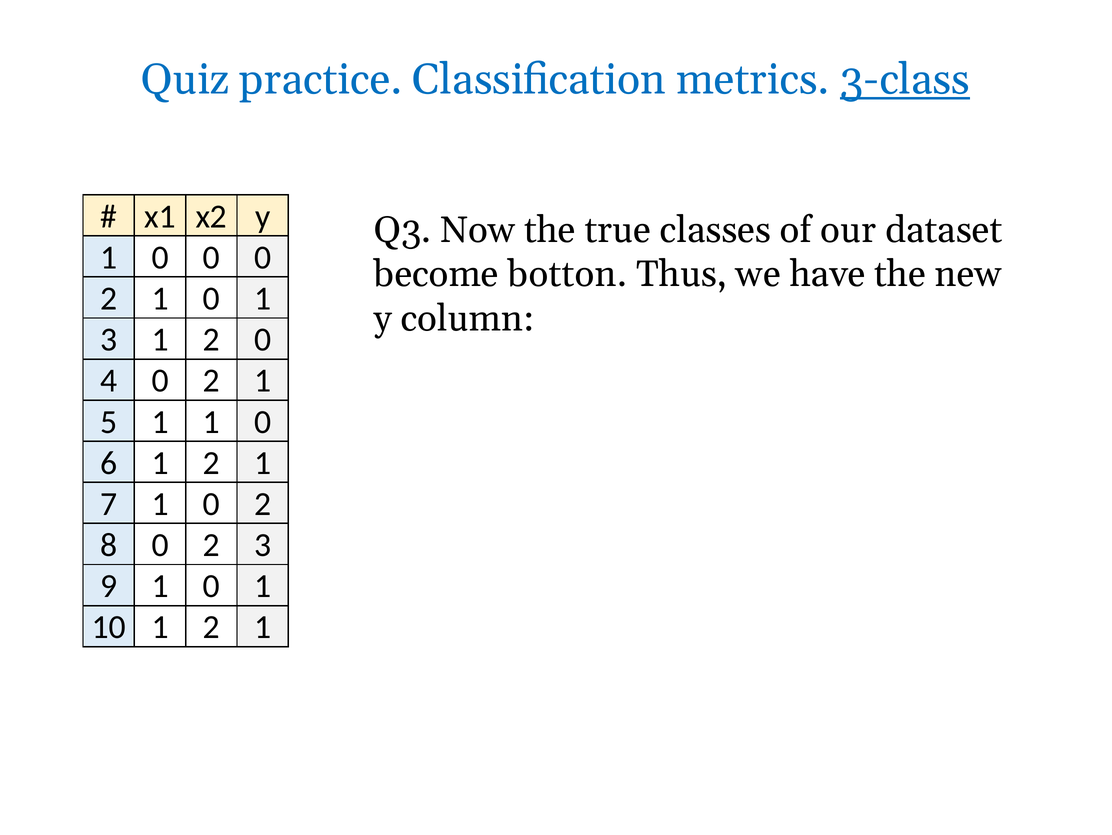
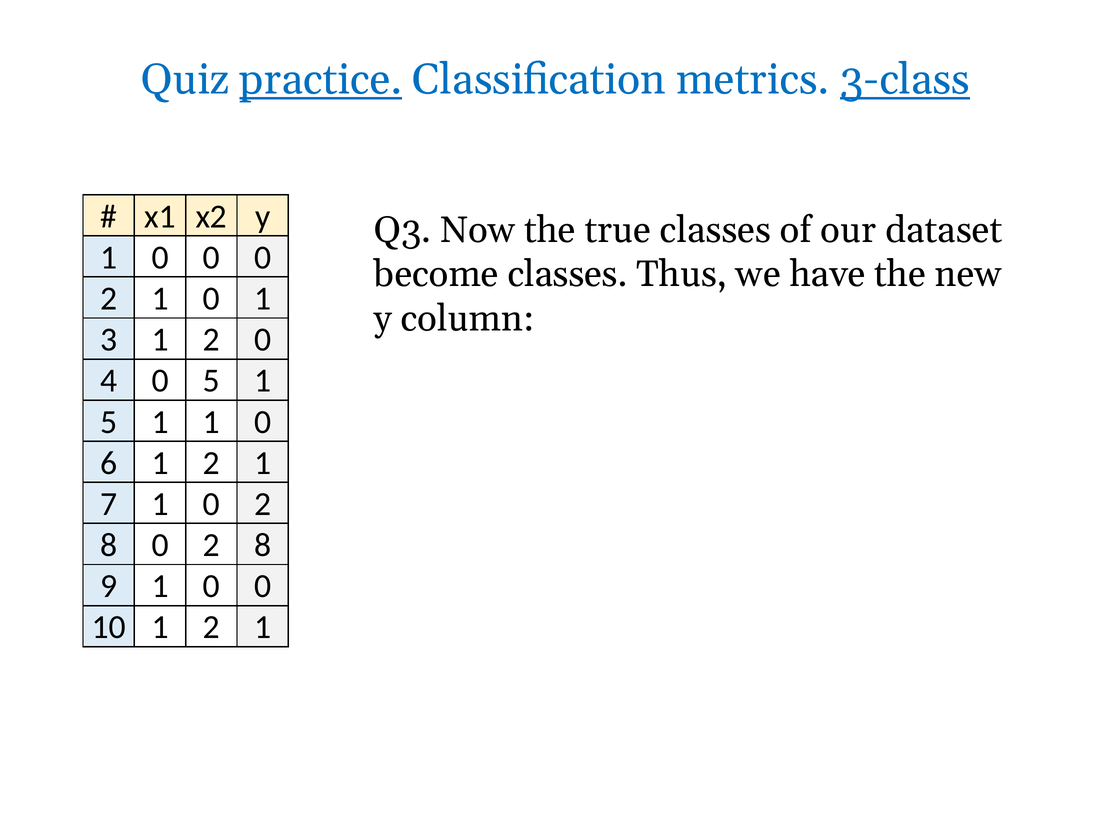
practice underline: none -> present (321, 80)
become botton: botton -> classes (568, 274)
4 0 2: 2 -> 5 (211, 381)
8 0 2 3: 3 -> 8 (263, 545)
9 1 0 1: 1 -> 0 (263, 586)
